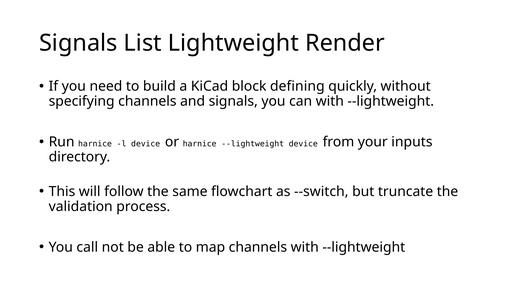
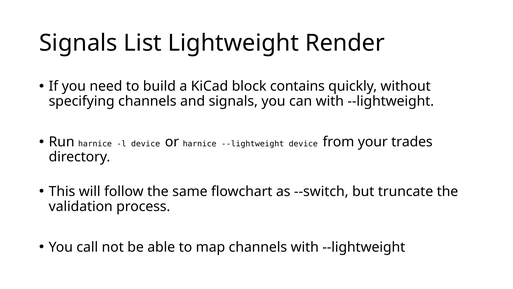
defining: defining -> contains (297, 86)
inputs: inputs -> trades (412, 142)
